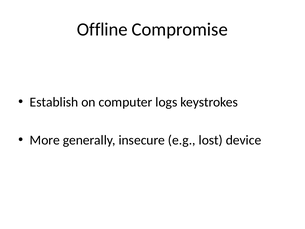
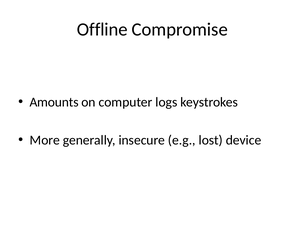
Establish: Establish -> Amounts (54, 102)
